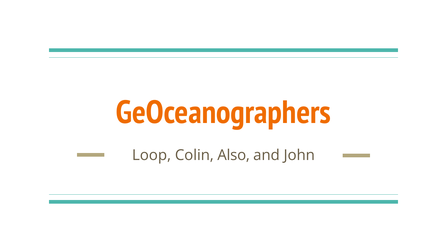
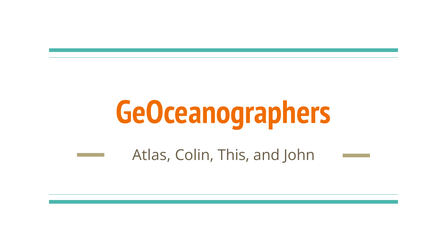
Loop: Loop -> Atlas (151, 155)
Also: Also -> This (234, 155)
